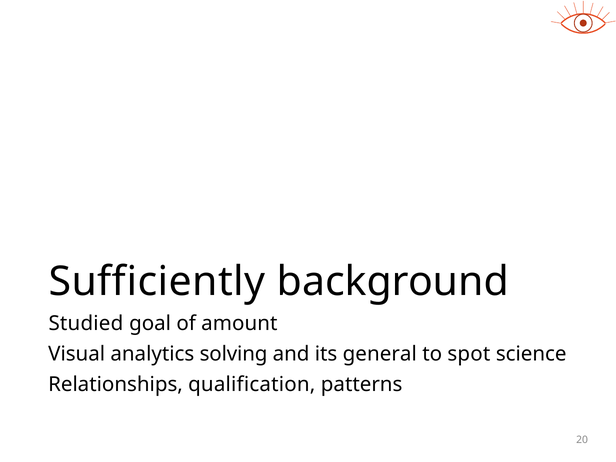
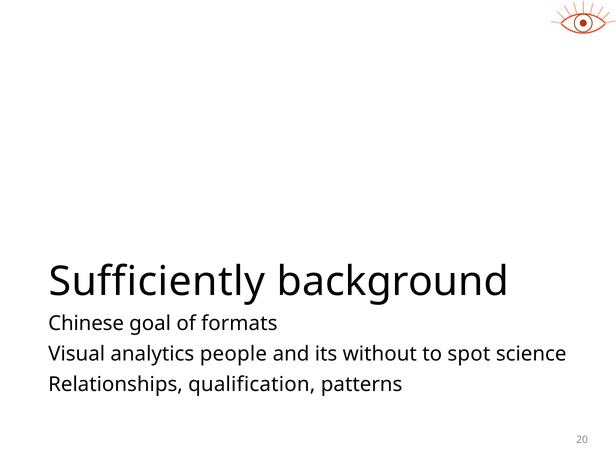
Studied: Studied -> Chinese (86, 323)
amount: amount -> formats (239, 323)
solving: solving -> people (233, 354)
general: general -> without (380, 354)
